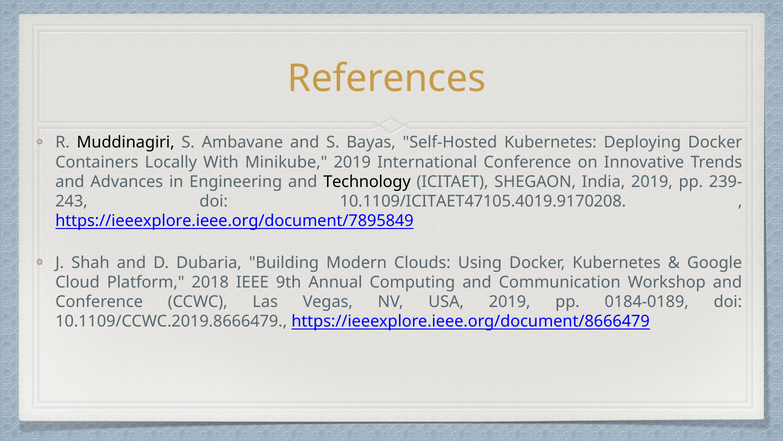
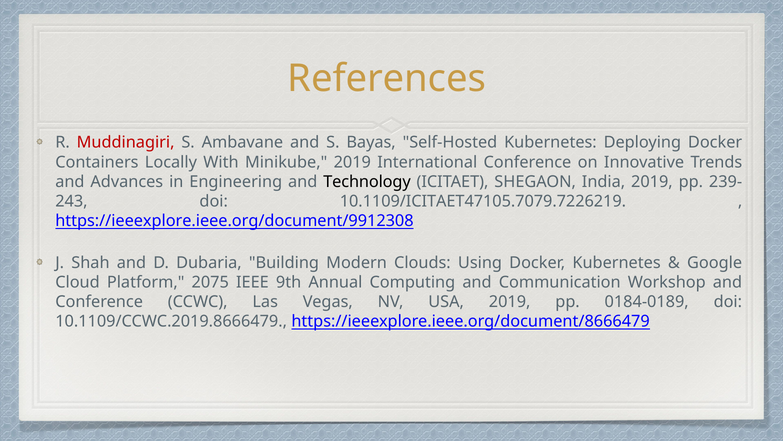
Muddinagiri colour: black -> red (126, 142)
10.1109/ICITAET47105.4019.9170208: 10.1109/ICITAET47105.4019.9170208 -> 10.1109/ICITAET47105.7079.7226219 (483, 201)
https://ieeexplore.ieee.org/document/7895849: https://ieeexplore.ieee.org/document/7895849 -> https://ieeexplore.ieee.org/document/9912308 (234, 221)
2018: 2018 -> 2075 (210, 282)
